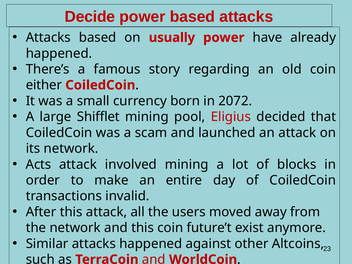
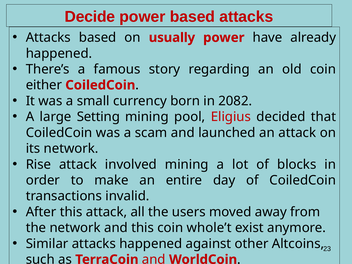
2072: 2072 -> 2082 (235, 101)
Shifflet: Shifflet -> Setting (98, 117)
Acts: Acts -> Rise (38, 164)
future’t: future’t -> whole’t (209, 228)
